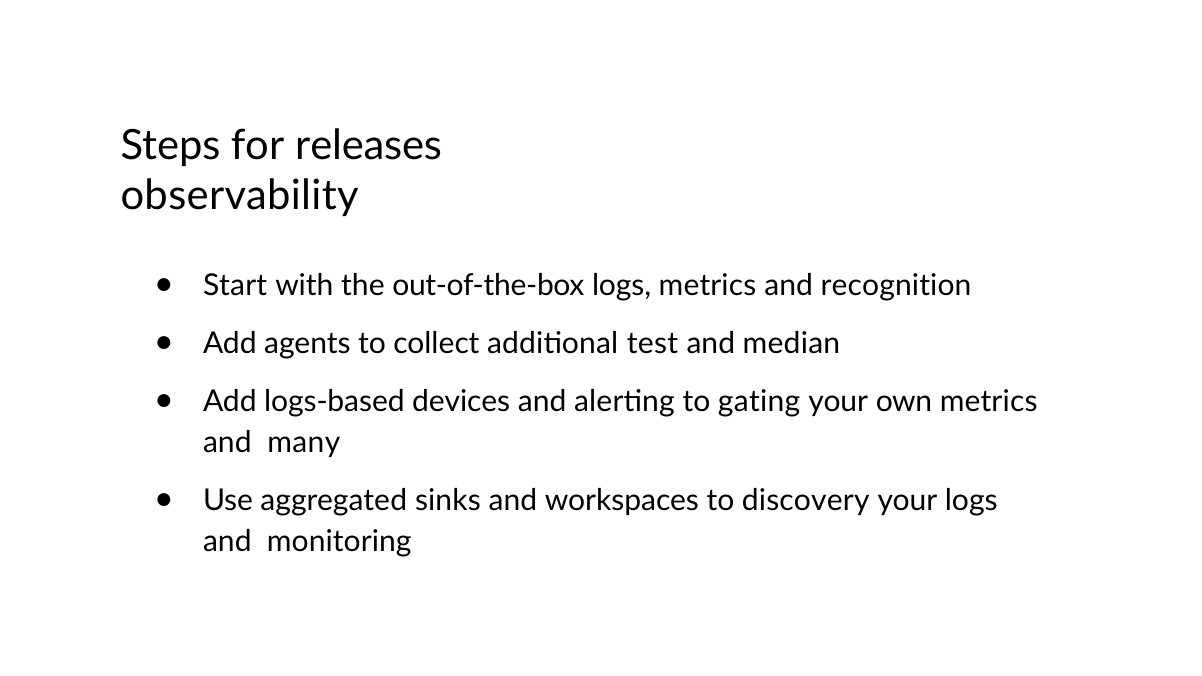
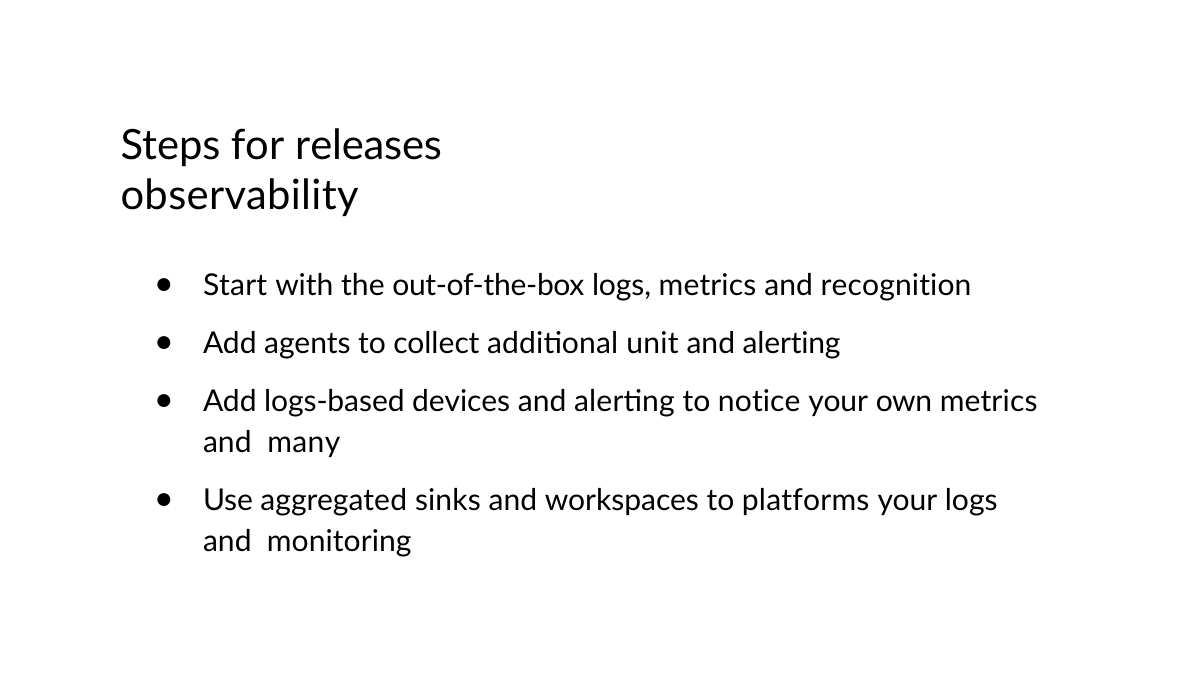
test: test -> unit (653, 344)
median: median -> alerting (792, 344)
gating: gating -> notice (759, 402)
discovery: discovery -> platforms (806, 500)
